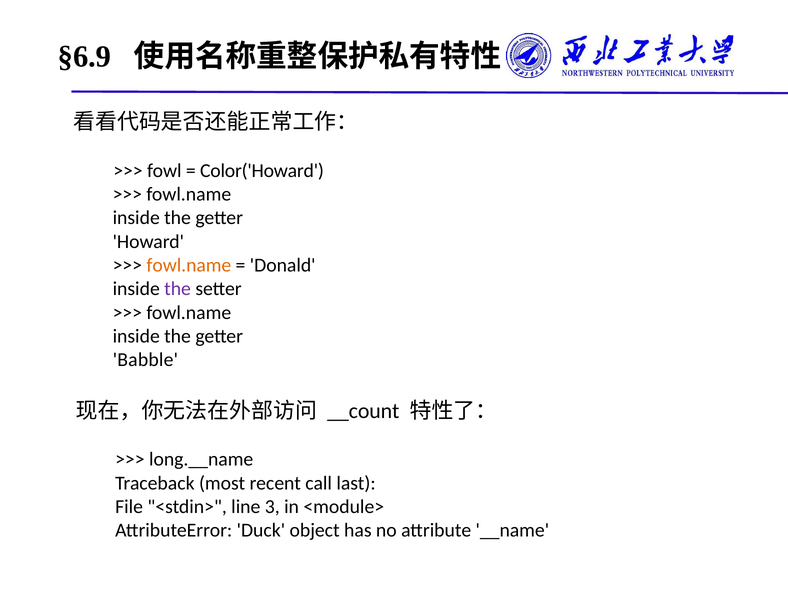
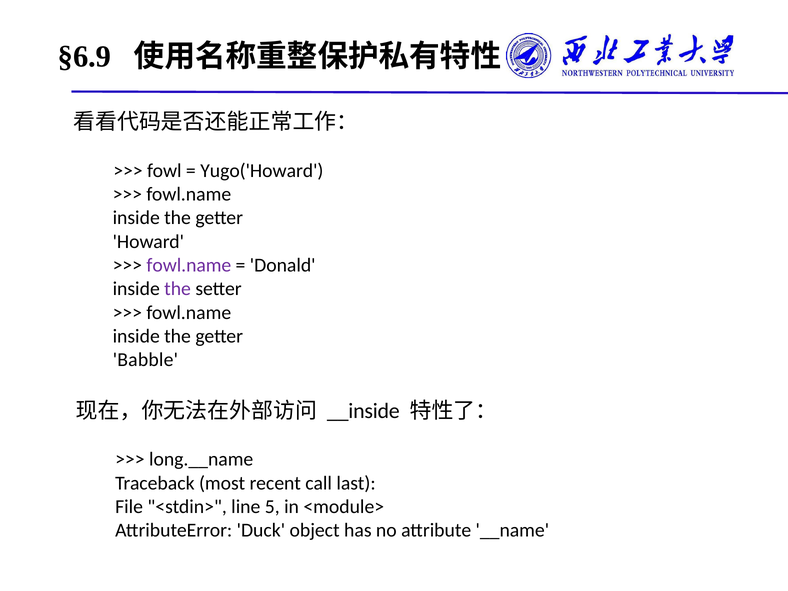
Color('Howard: Color('Howard -> Yugo('Howard (262, 171)
fowl.name colour: orange -> purple (189, 265)
__count: __count -> __inside (363, 411)
3: 3 -> 5 (272, 507)
